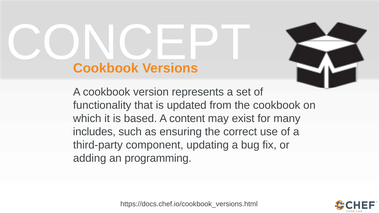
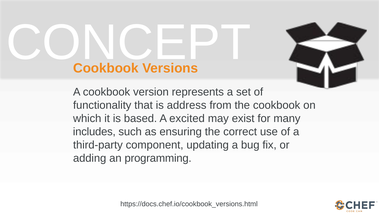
updated: updated -> address (187, 105)
content: content -> excited (187, 119)
